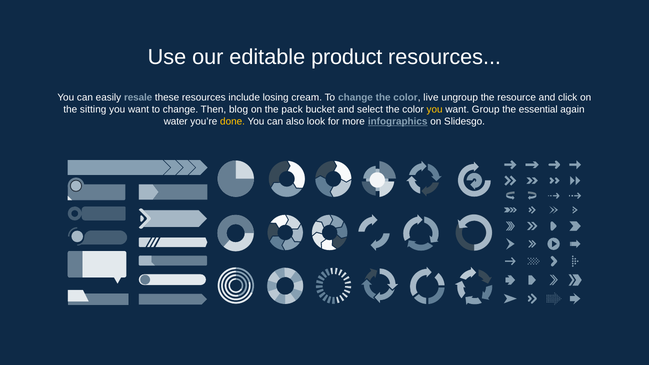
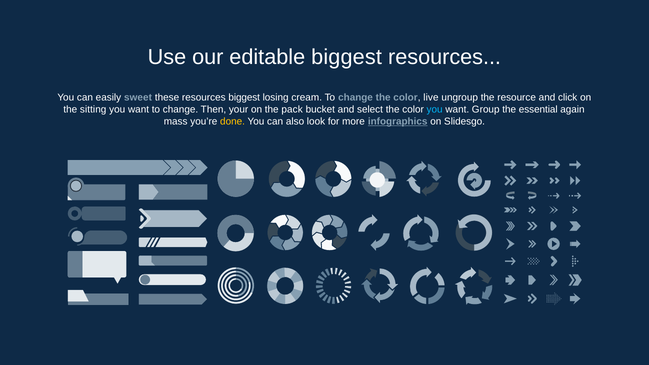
editable product: product -> biggest (347, 57)
resale: resale -> sweet (138, 97)
resources include: include -> biggest (244, 97)
blog: blog -> your (239, 109)
you colour: yellow -> light blue (435, 109)
water: water -> mass (176, 121)
